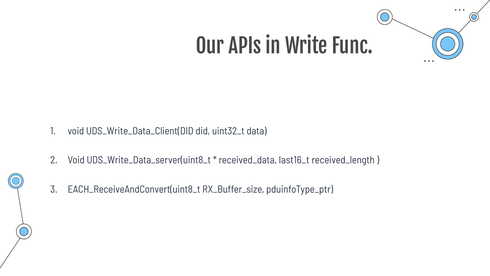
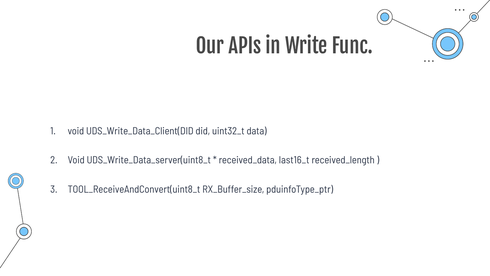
EACH_ReceiveAndConvert(uint8_t: EACH_ReceiveAndConvert(uint8_t -> TOOL_ReceiveAndConvert(uint8_t (134, 189)
